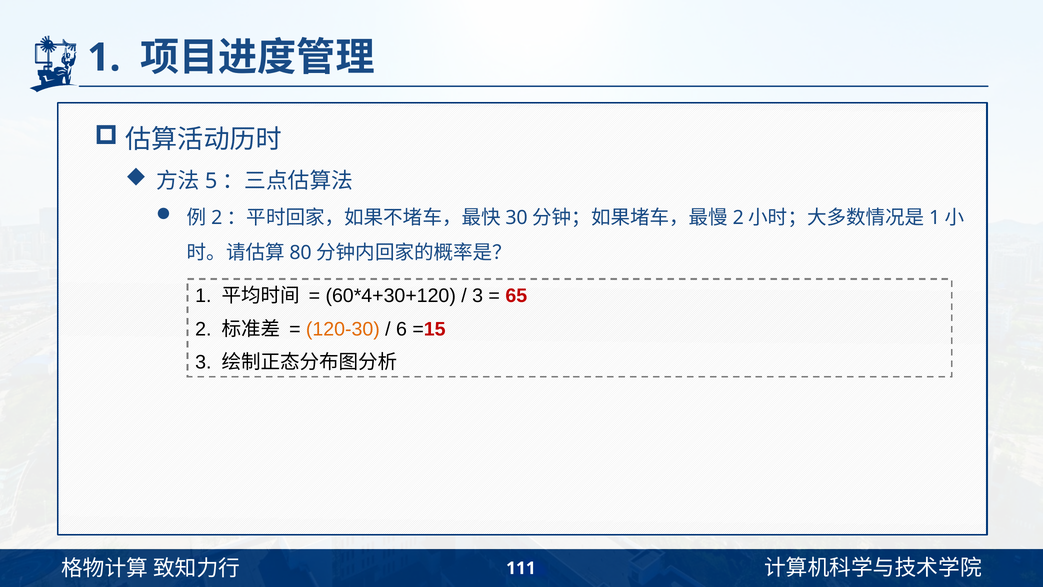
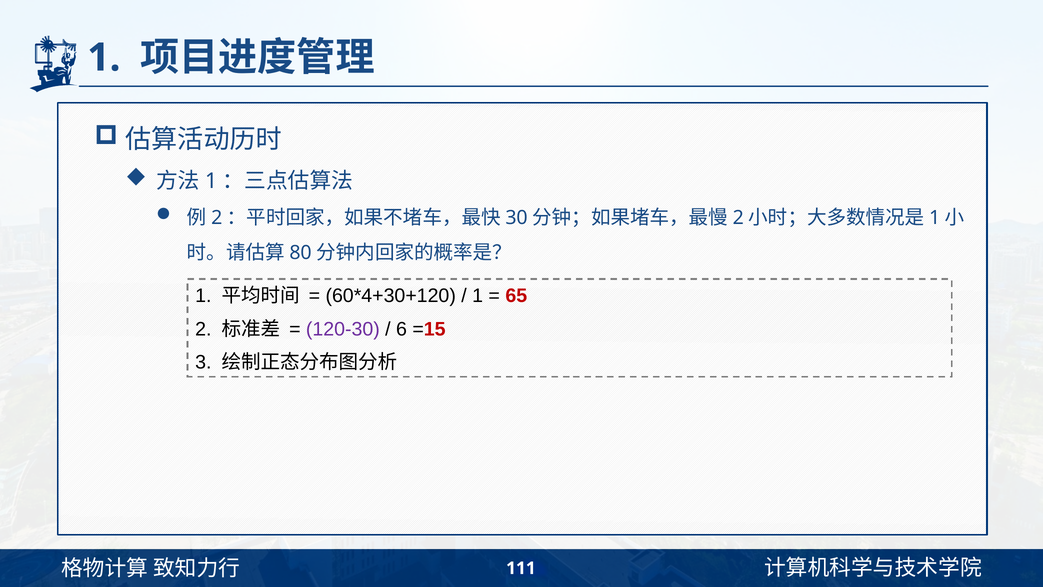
5: 5 -> 1 (211, 181)
3: 3 -> 1 (478, 296)
120-30 colour: orange -> purple (343, 329)
